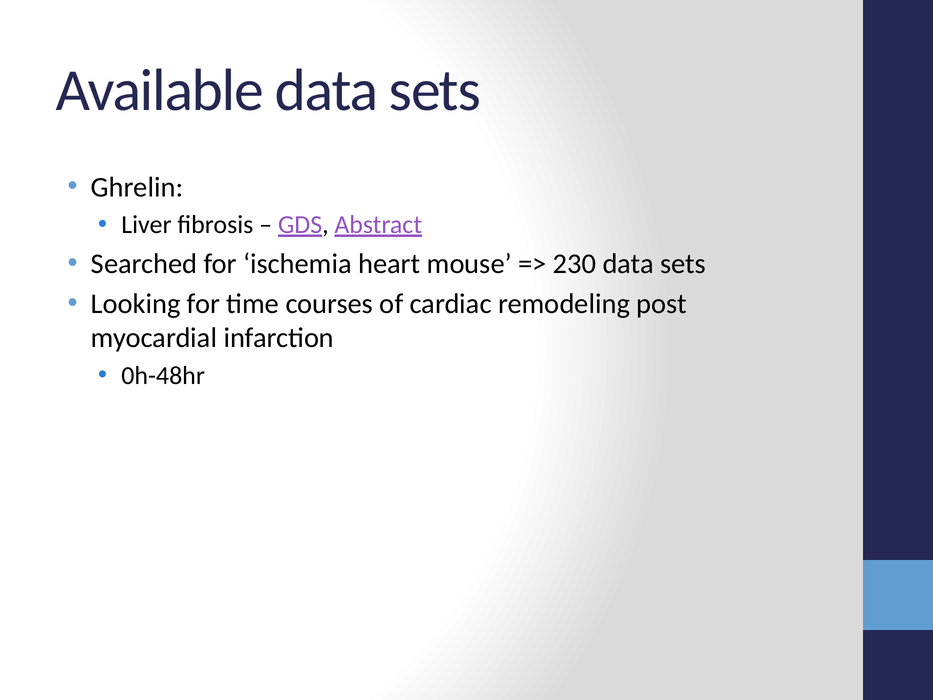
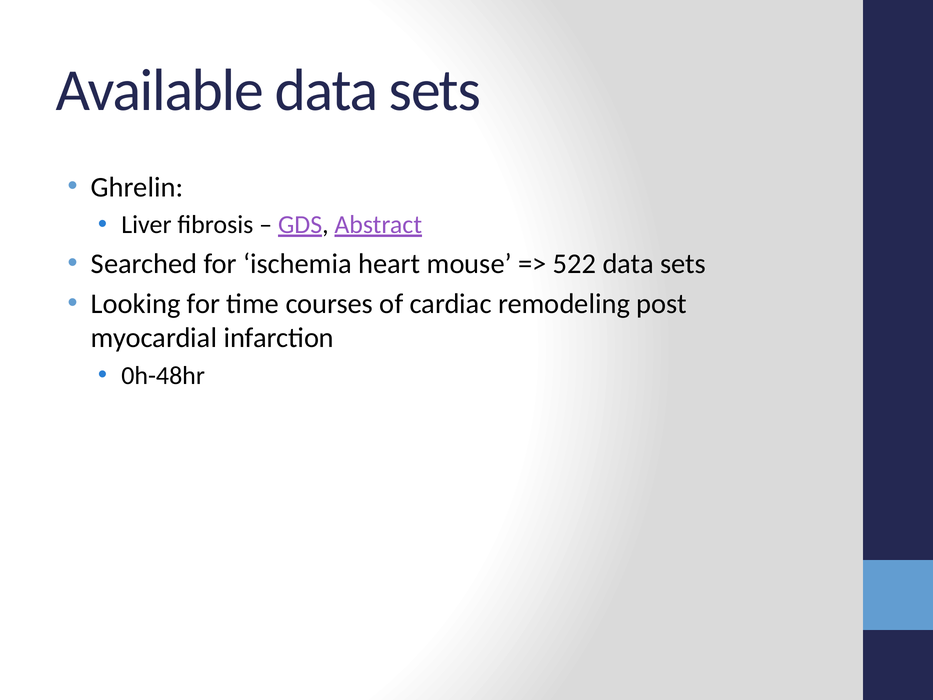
230: 230 -> 522 (575, 264)
